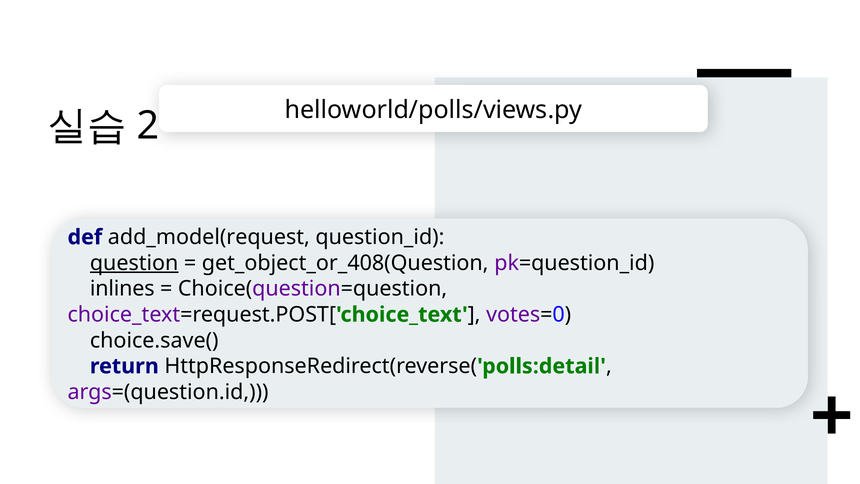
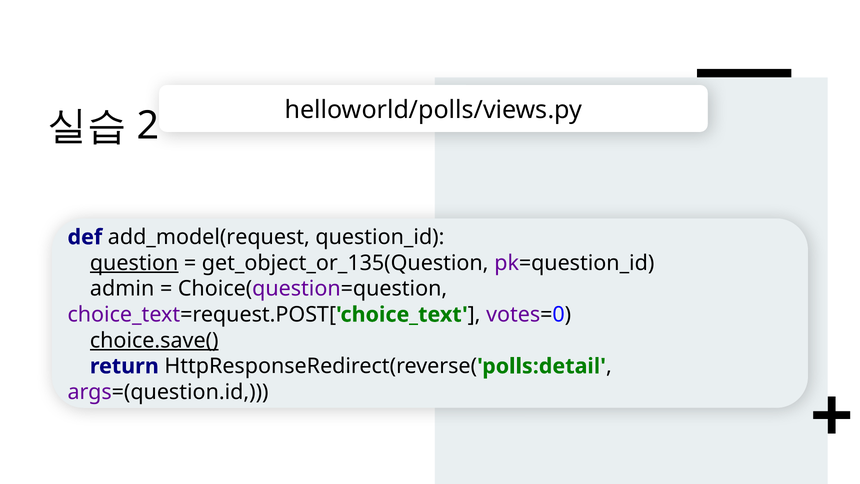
get_object_or_408(Question: get_object_or_408(Question -> get_object_or_135(Question (345, 263)
inlines: inlines -> admin (122, 289)
choice.save( underline: none -> present (154, 340)
